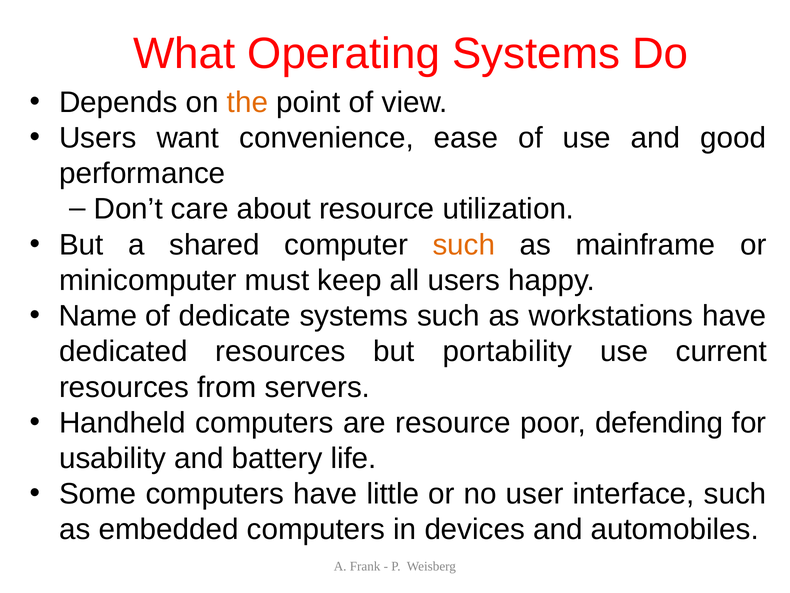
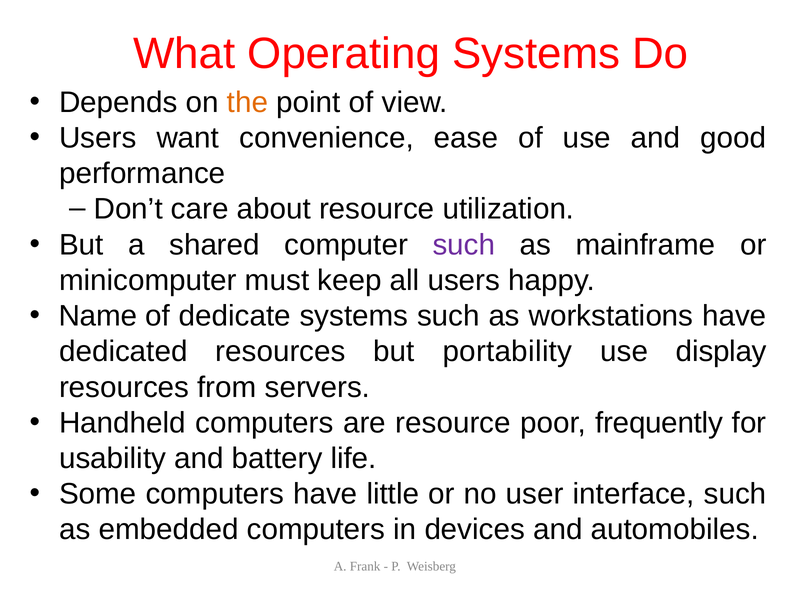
such colour: orange -> purple (464, 245)
current: current -> display (721, 351)
defending: defending -> frequently (659, 422)
